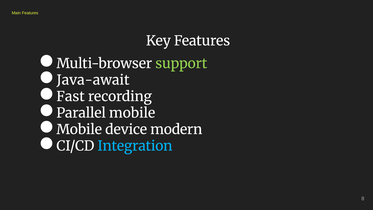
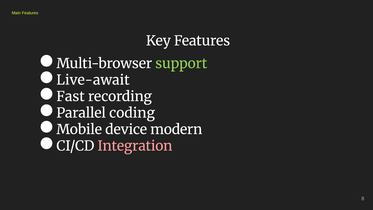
Java-await: Java-await -> Live-await (93, 80)
Parallel mobile: mobile -> coding (132, 113)
Integration colour: light blue -> pink (135, 146)
